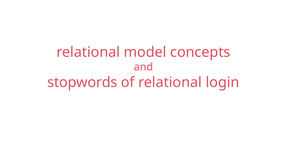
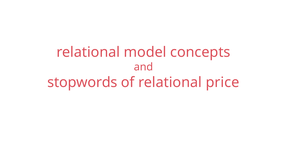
login: login -> price (222, 83)
